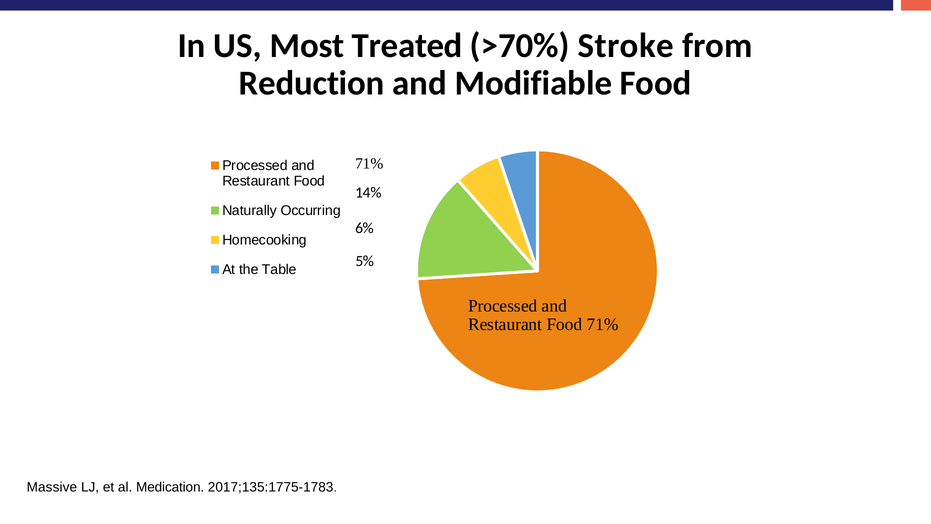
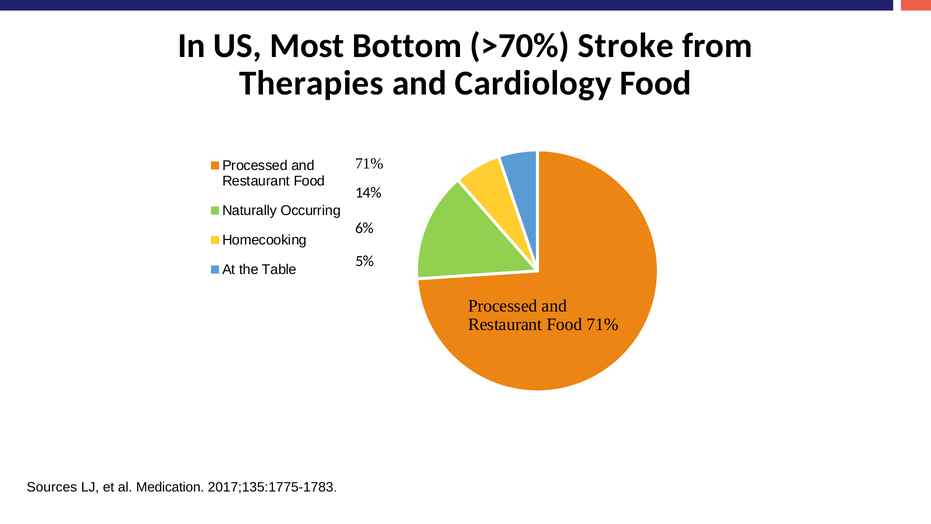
Treated: Treated -> Bottom (407, 46)
Reduction: Reduction -> Therapies (311, 83)
Modifiable: Modifiable -> Cardiology (533, 83)
Massive: Massive -> Sources (52, 487)
